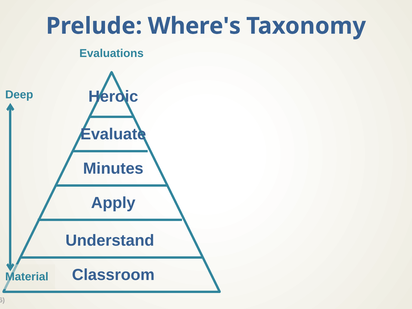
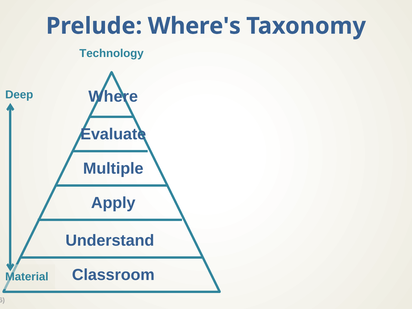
Evaluations: Evaluations -> Technology (112, 54)
Heroic: Heroic -> Where (113, 96)
Minutes: Minutes -> Multiple (113, 169)
